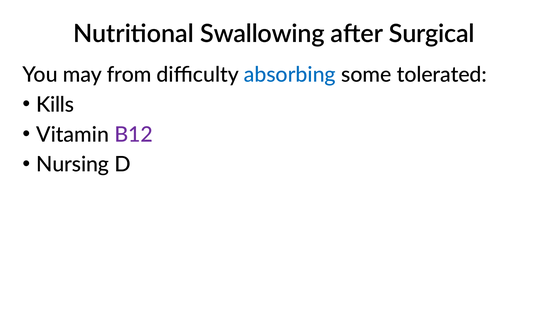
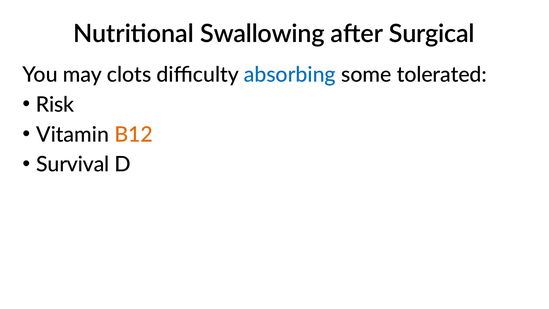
from: from -> clots (129, 75)
Kills: Kills -> Risk (55, 105)
B12 colour: purple -> orange (134, 135)
Nursing: Nursing -> Survival (73, 164)
